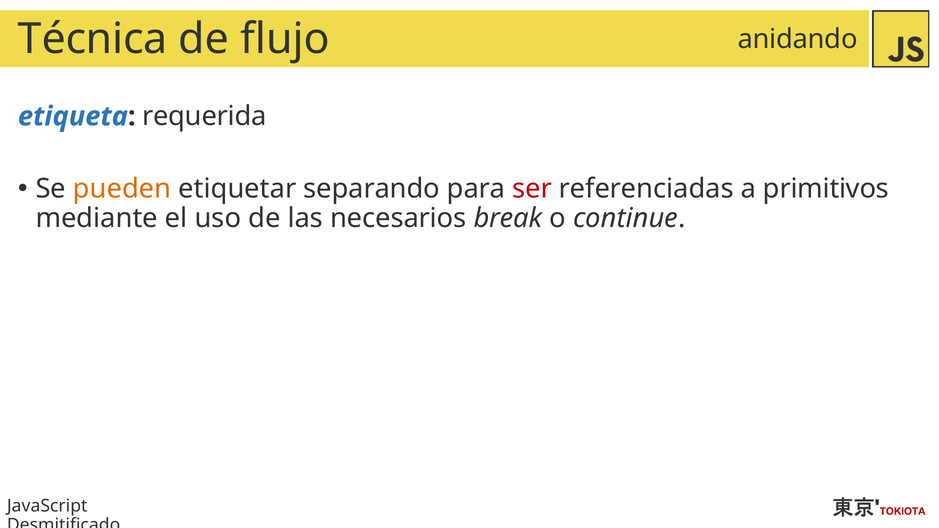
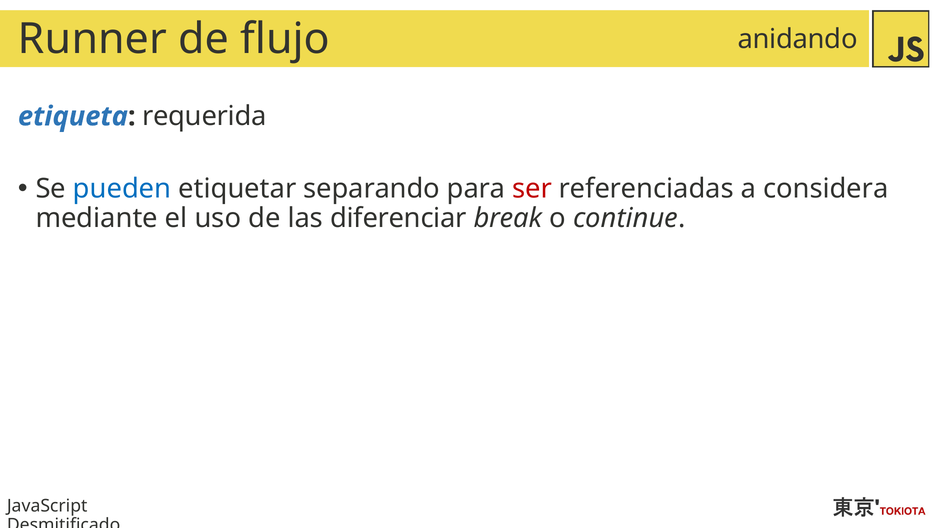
Técnica: Técnica -> Runner (93, 39)
pueden colour: orange -> blue (122, 189)
primitivos: primitivos -> considera (826, 189)
necesarios: necesarios -> diferenciar (398, 218)
